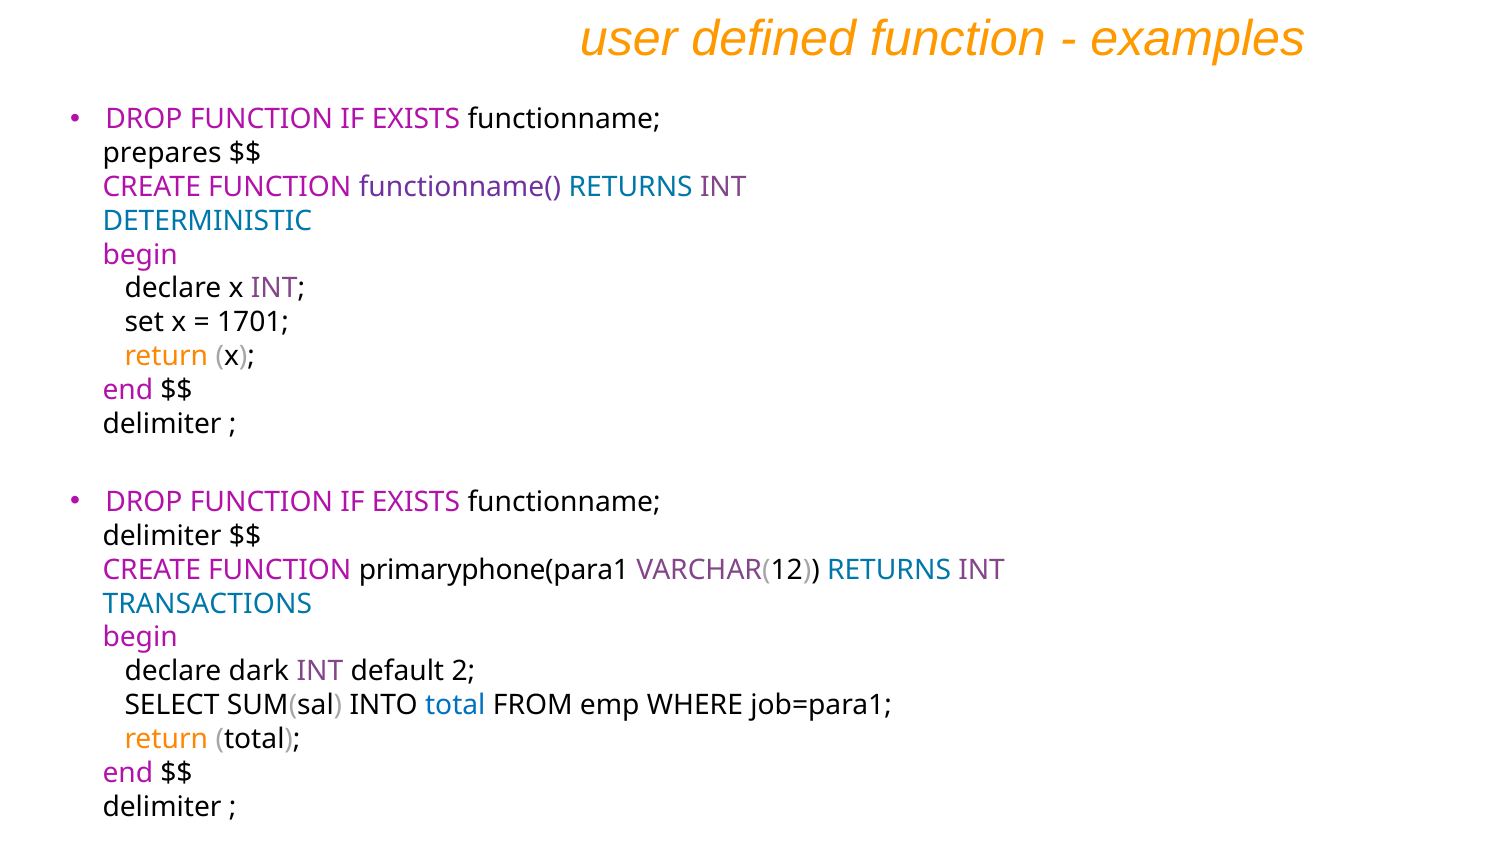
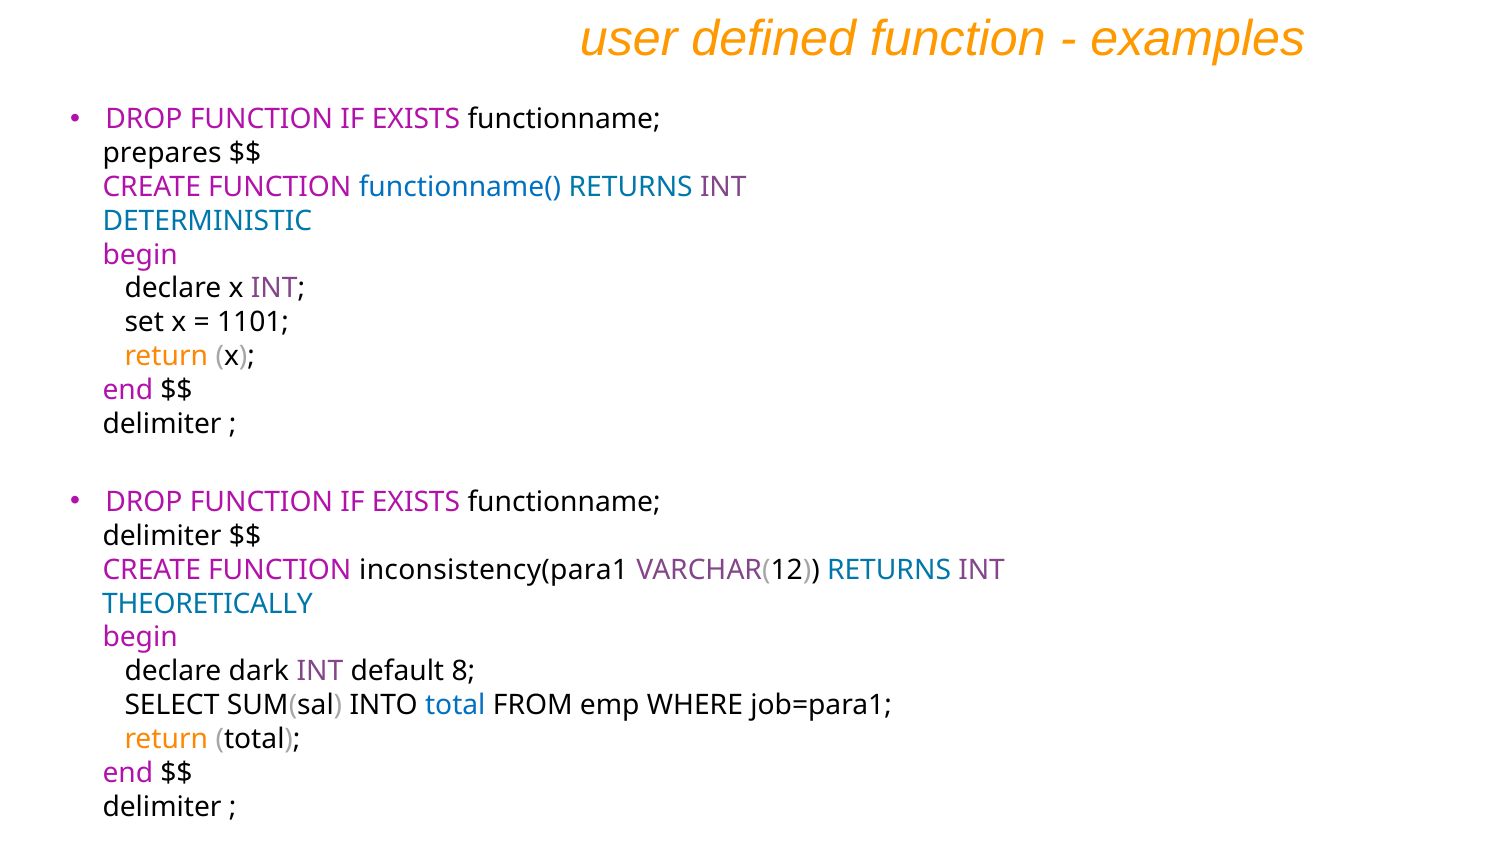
functionname( colour: purple -> blue (460, 187)
1701: 1701 -> 1101 (253, 322)
primaryphone(para1: primaryphone(para1 -> inconsistency(para1 (494, 570)
TRANSACTIONS: TRANSACTIONS -> THEORETICALLY (208, 603)
2: 2 -> 8 (463, 671)
